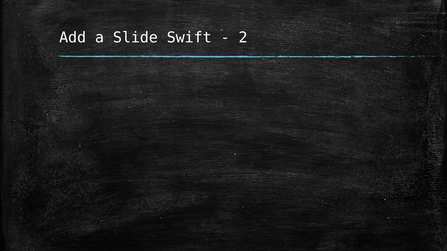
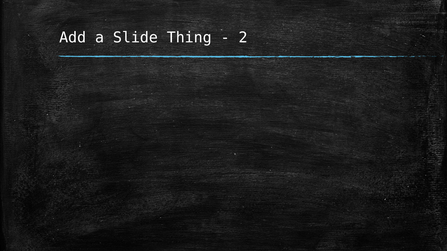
Swift: Swift -> Thing (189, 38)
